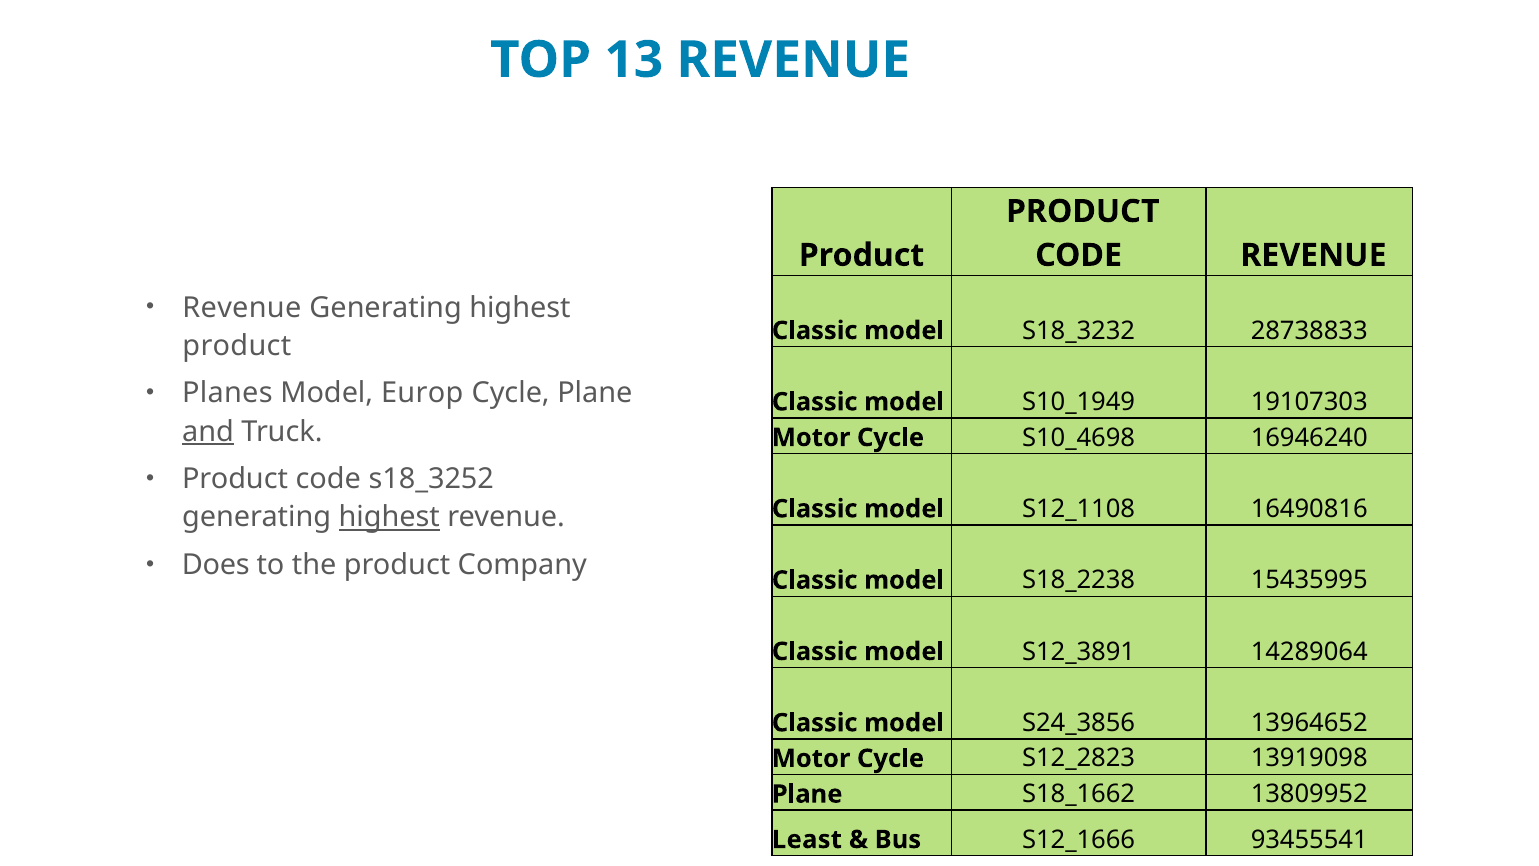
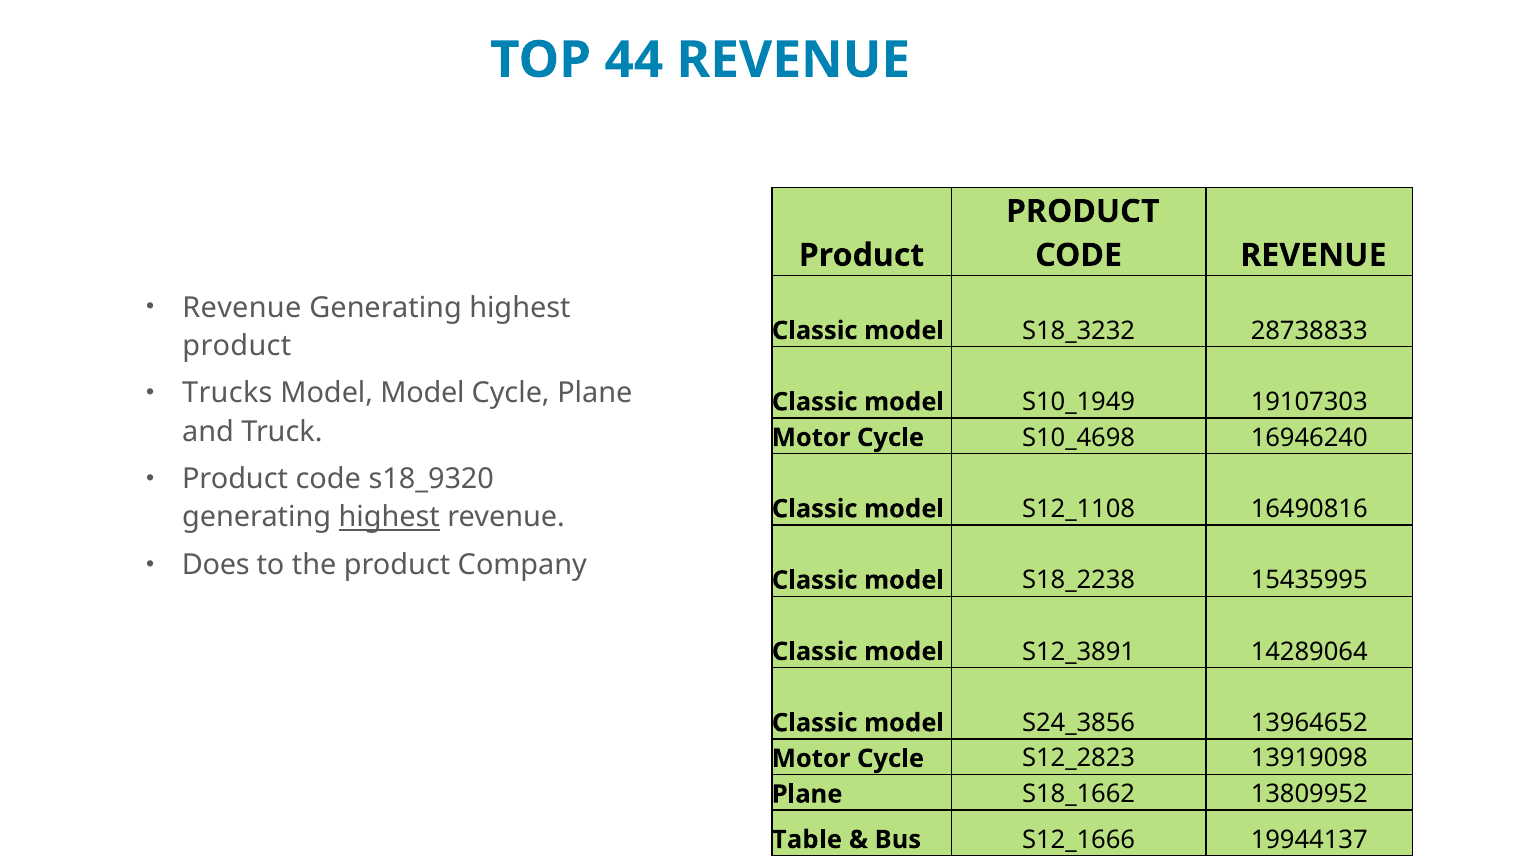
13: 13 -> 44 (634, 60)
Planes: Planes -> Trucks (227, 393)
Model Europ: Europ -> Model (422, 393)
and underline: present -> none (208, 431)
s18_3252: s18_3252 -> s18_9320 (431, 479)
Least: Least -> Table (807, 840)
93455541: 93455541 -> 19944137 (1309, 840)
